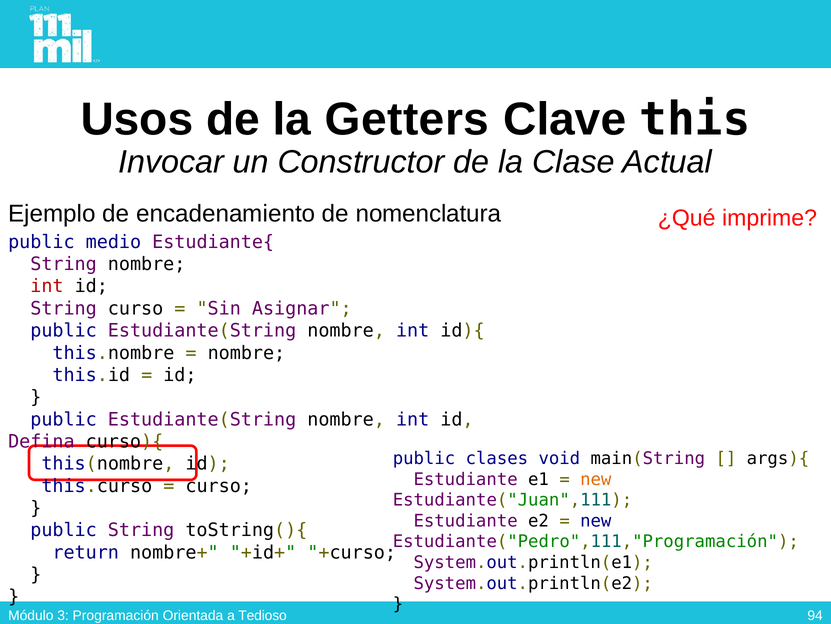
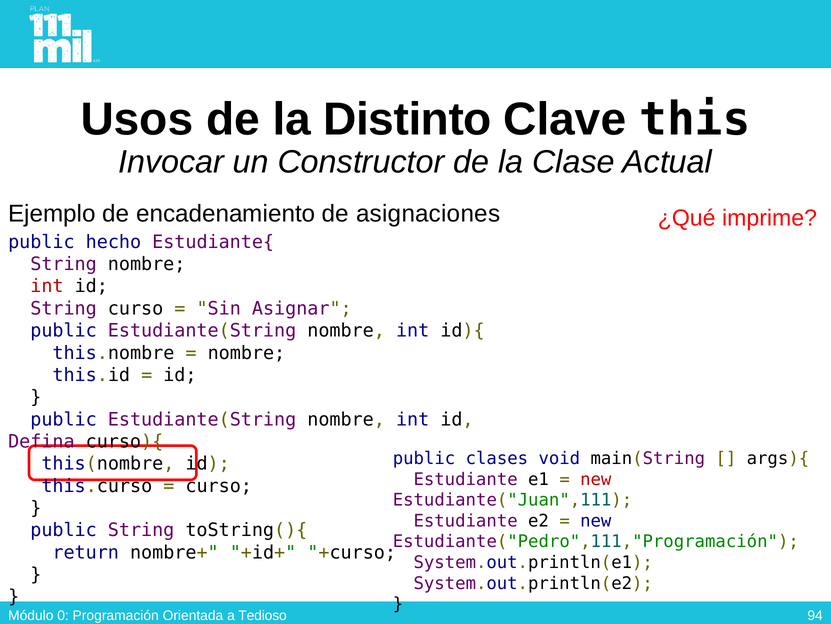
Getters: Getters -> Distinto (407, 119)
nomenclatura: nomenclatura -> asignaciones (428, 213)
medio: medio -> hecho (113, 242)
new colour: orange -> red (596, 479)
3: 3 -> 0 (63, 615)
